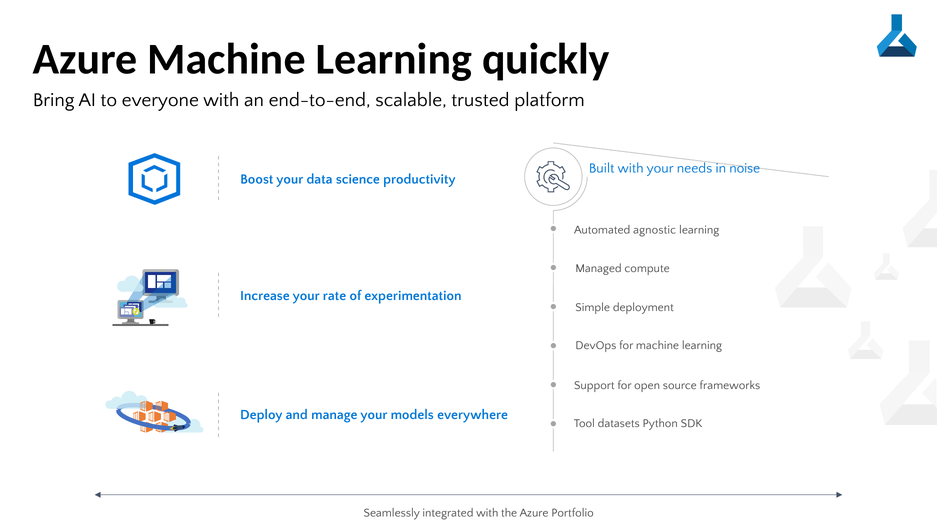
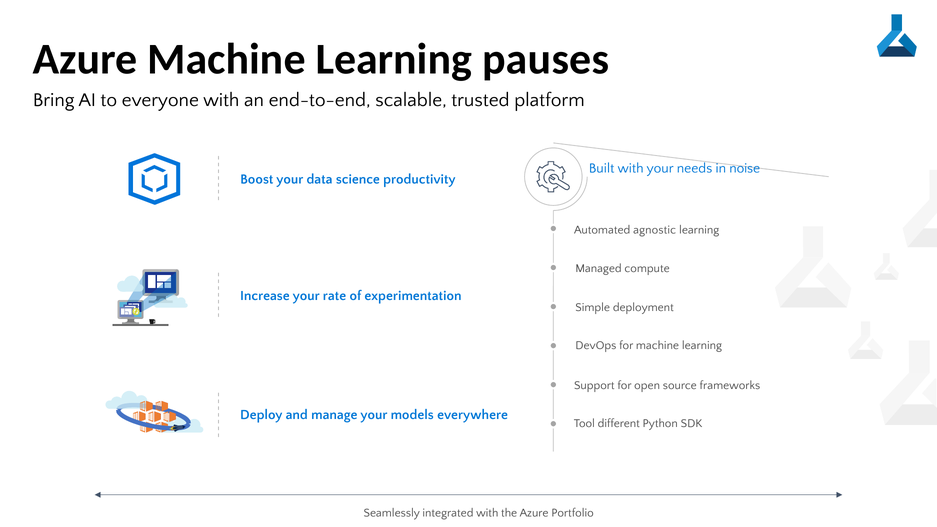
quickly: quickly -> pauses (546, 59)
datasets: datasets -> different (619, 424)
